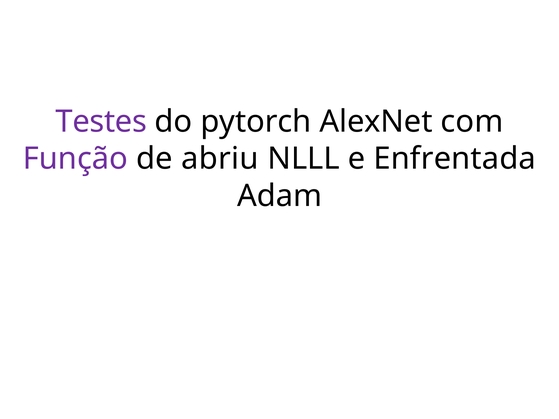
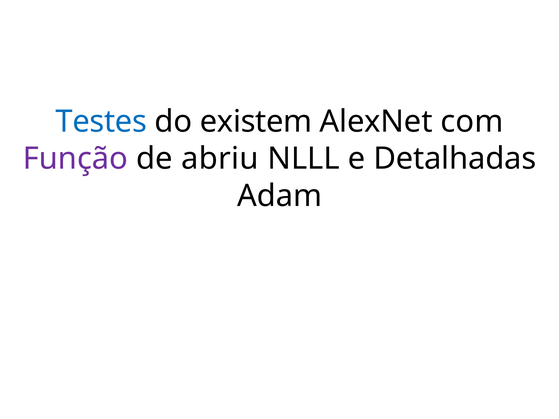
Testes colour: purple -> blue (101, 122)
pytorch: pytorch -> existem (256, 122)
Enfrentada: Enfrentada -> Detalhadas (455, 159)
